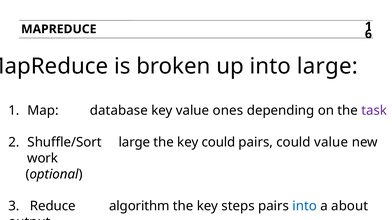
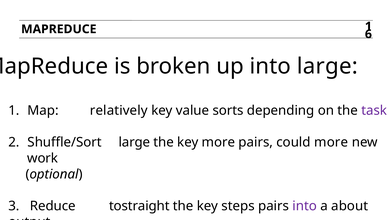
database: database -> relatively (119, 110)
ones: ones -> sorts (228, 110)
key could: could -> more (218, 142)
could value: value -> more (331, 142)
algorithm: algorithm -> tostraight (139, 206)
into colour: blue -> purple (305, 206)
